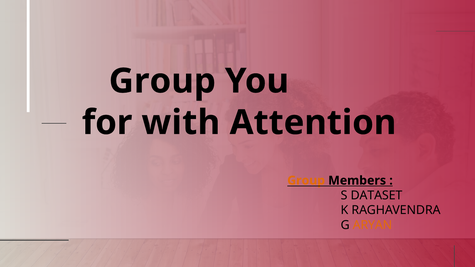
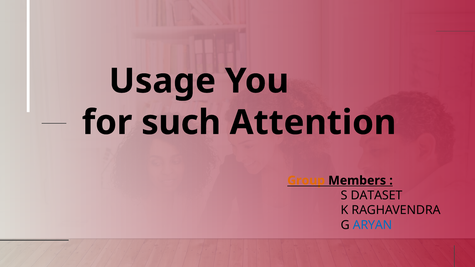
Group: Group -> Usage (162, 81)
with: with -> such (181, 123)
ARYAN colour: orange -> blue (372, 225)
